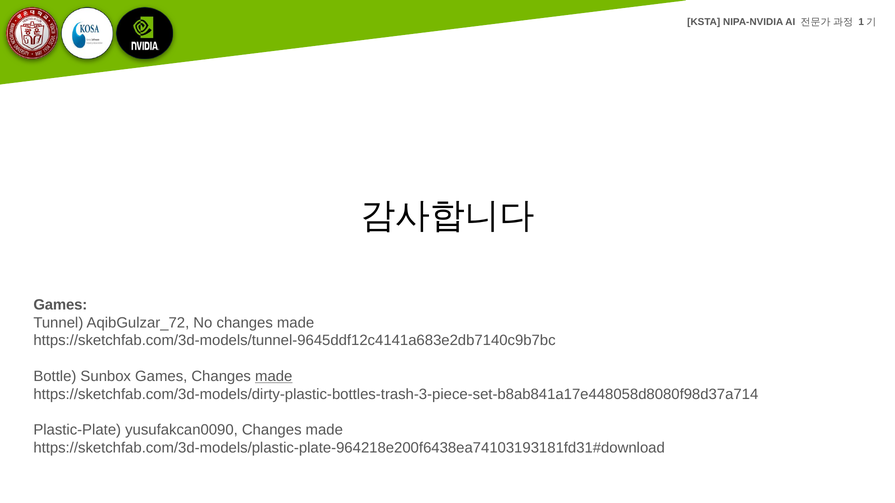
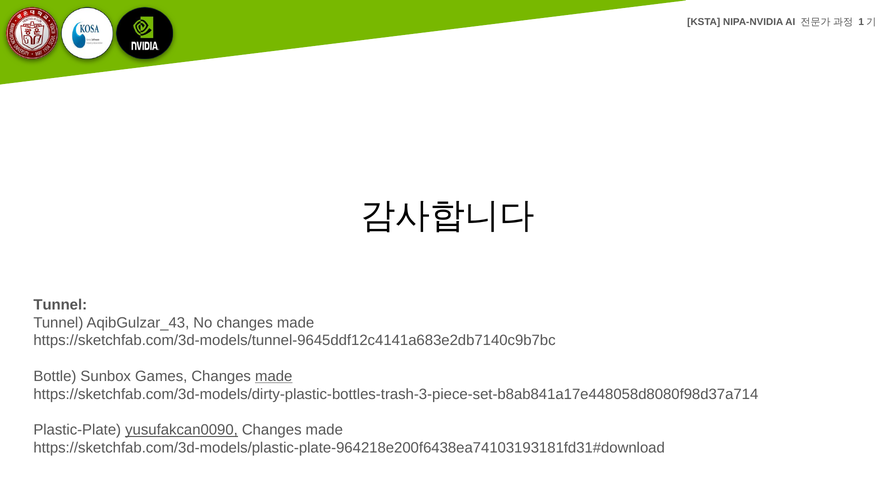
Games: Games -> Tunnel (60, 305)
AqibGulzar_72: AqibGulzar_72 -> AqibGulzar_43 (138, 323)
yusufakcan0090 underline: none -> present (181, 430)
